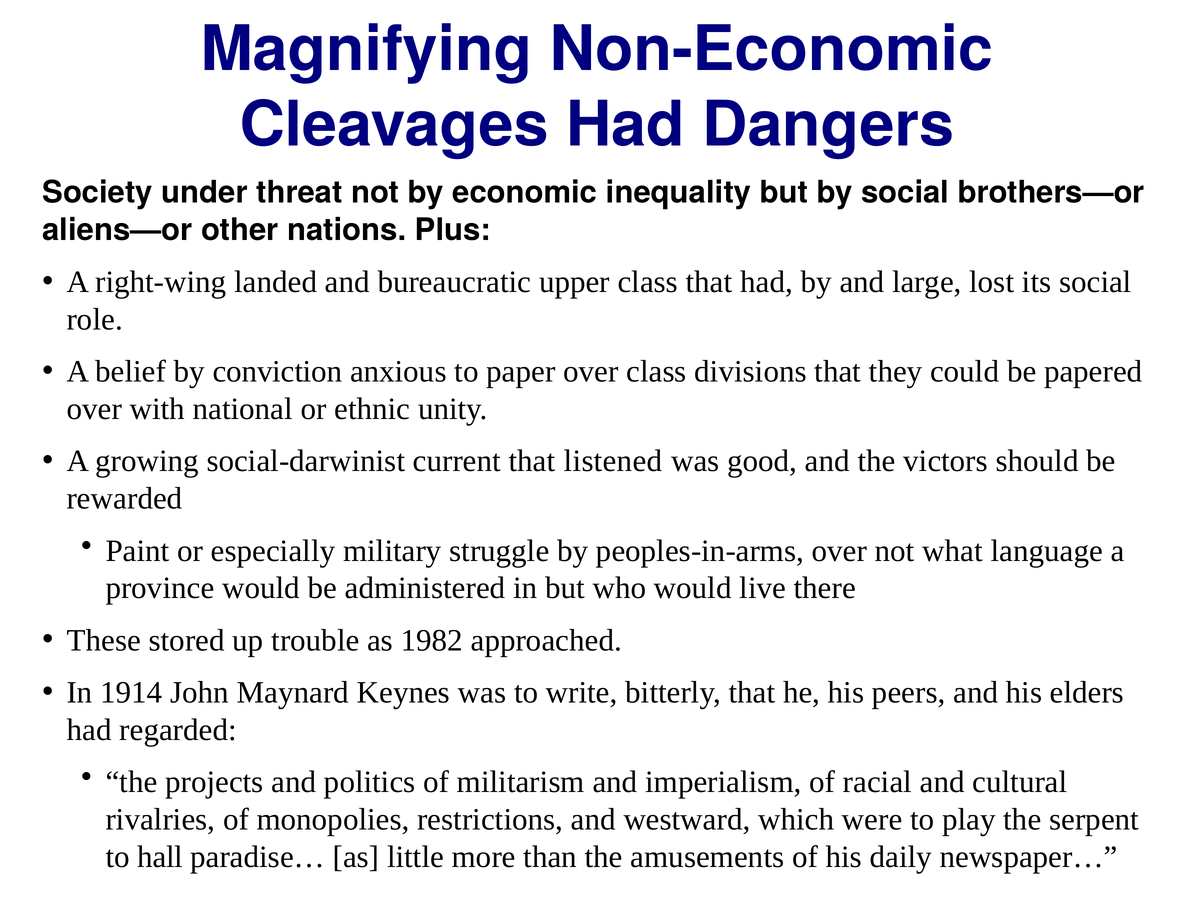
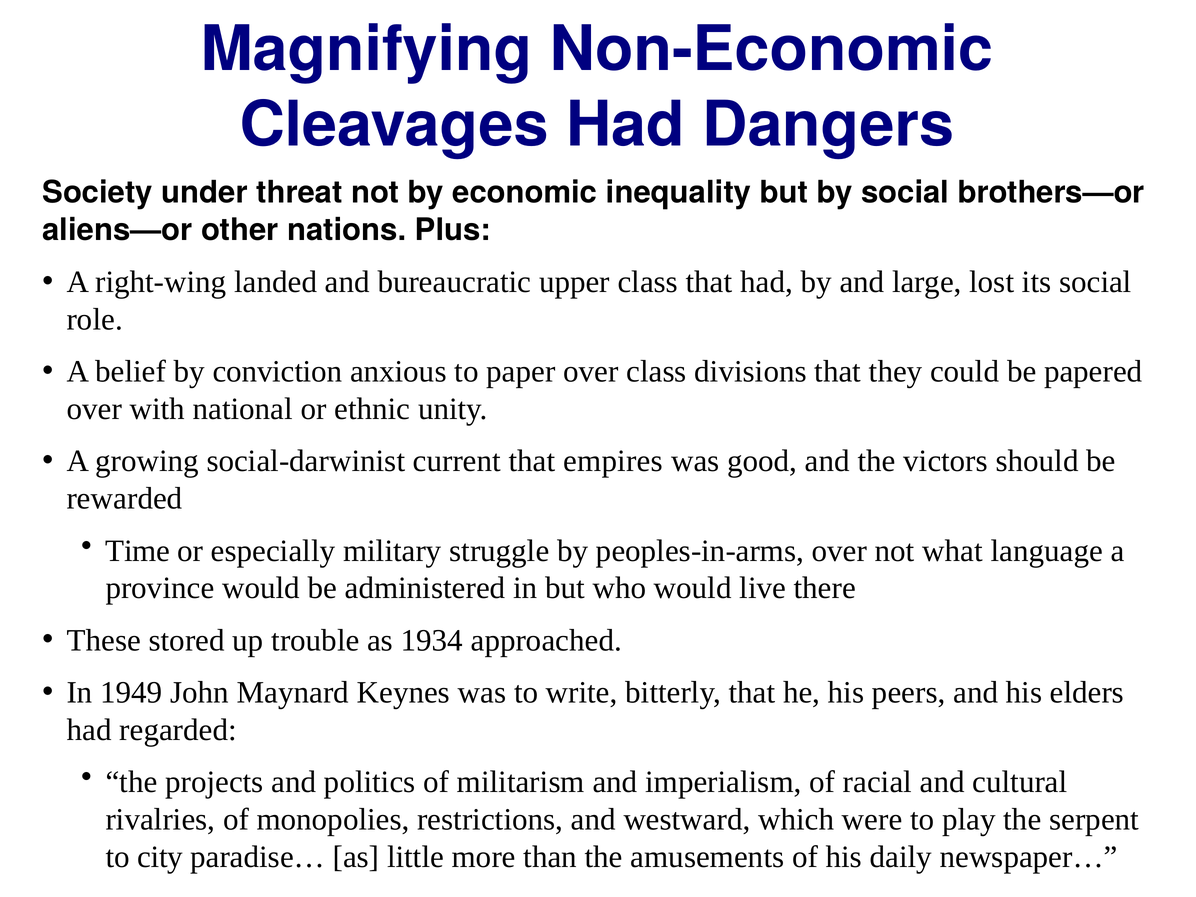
listened: listened -> empires (613, 461)
Paint: Paint -> Time (138, 551)
1982: 1982 -> 1934 (432, 640)
1914: 1914 -> 1949 (131, 693)
hall: hall -> city (160, 857)
